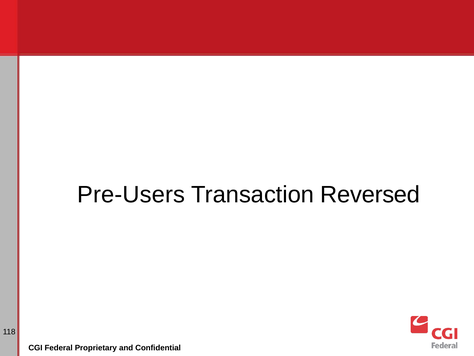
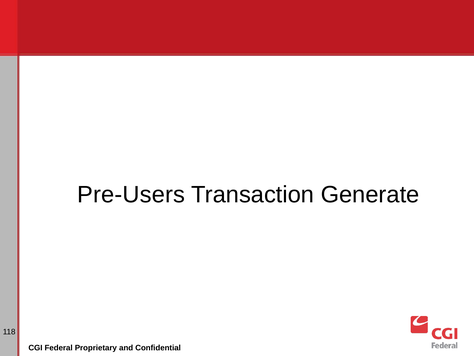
Reversed: Reversed -> Generate (370, 194)
